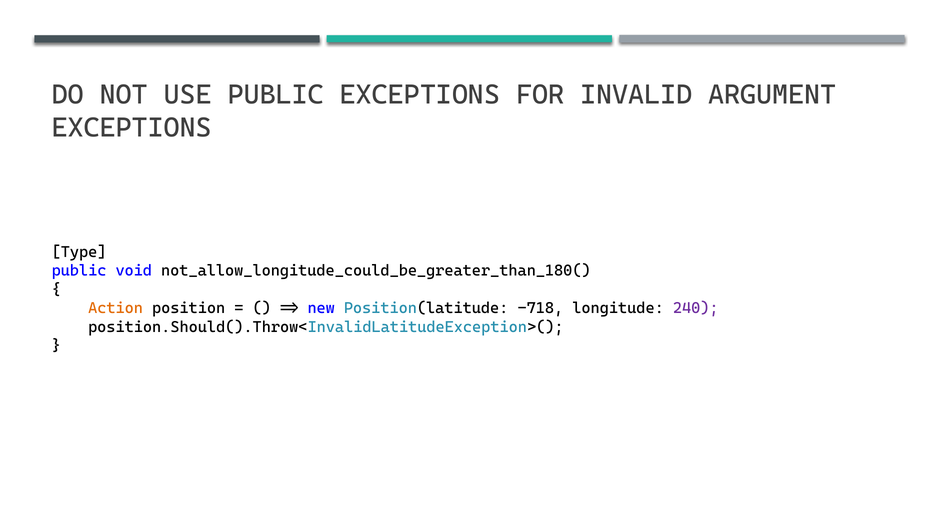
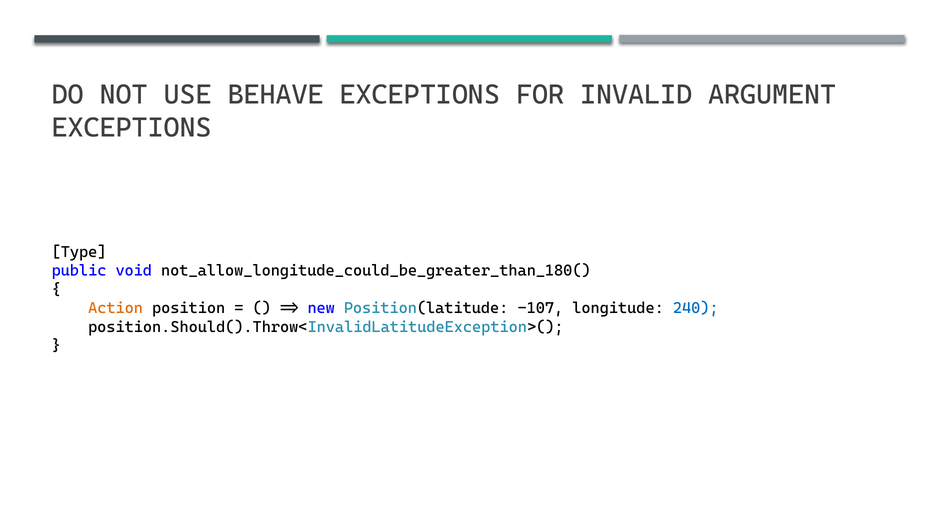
USE PUBLIC: PUBLIC -> BEHAVE (276, 95)
-718: -718 -> -107 (540, 308)
240 colour: purple -> blue (696, 308)
